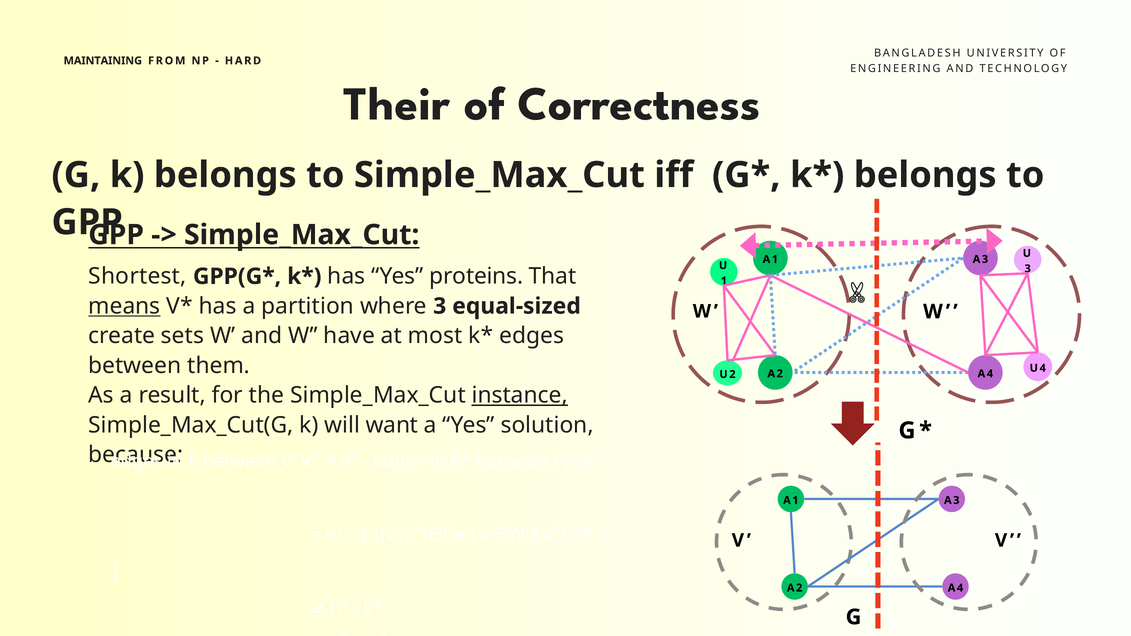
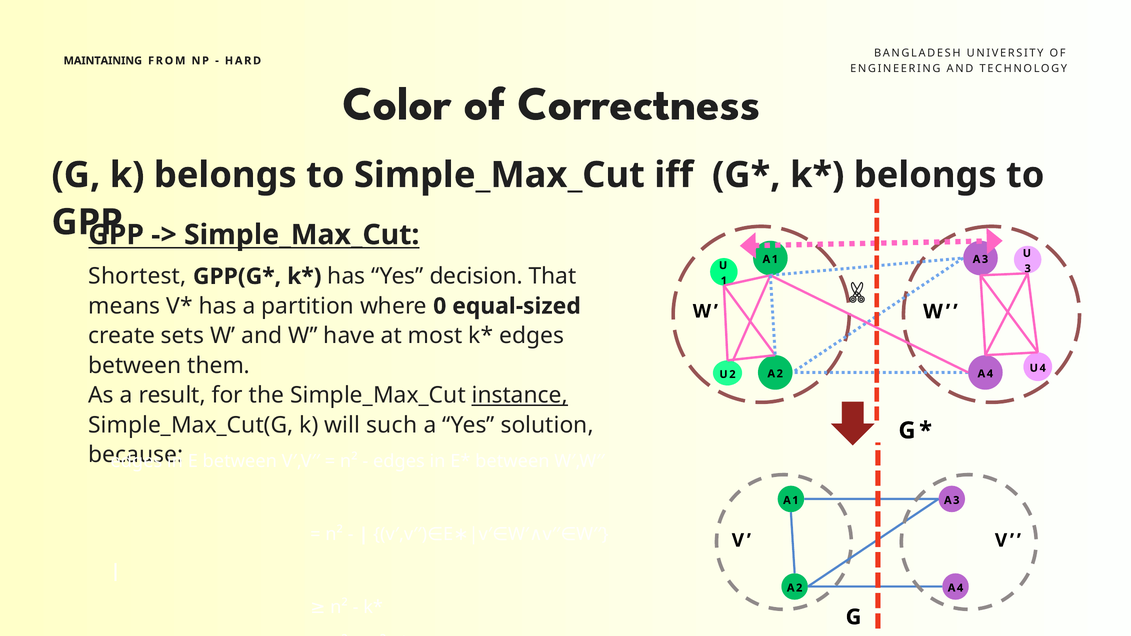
Their: Their -> Color (397, 104)
proteins: proteins -> decision (476, 276)
means underline: present -> none (124, 306)
where 3: 3 -> 0 (440, 306)
want: want -> such (392, 425)
